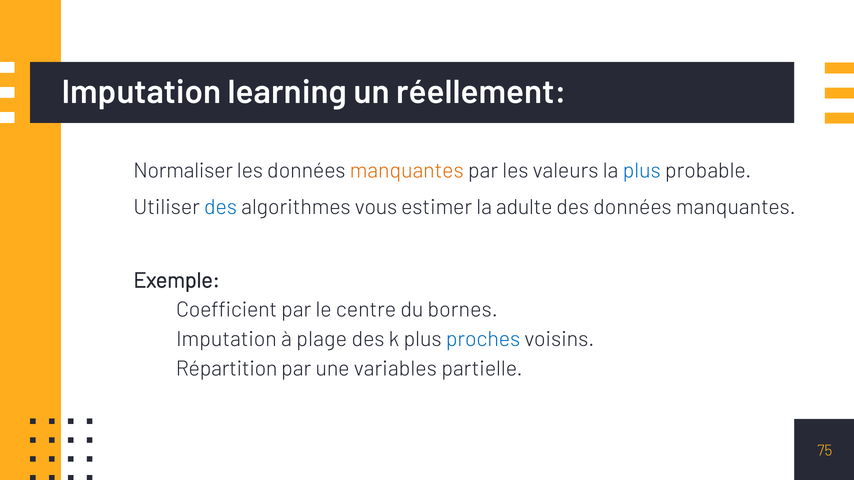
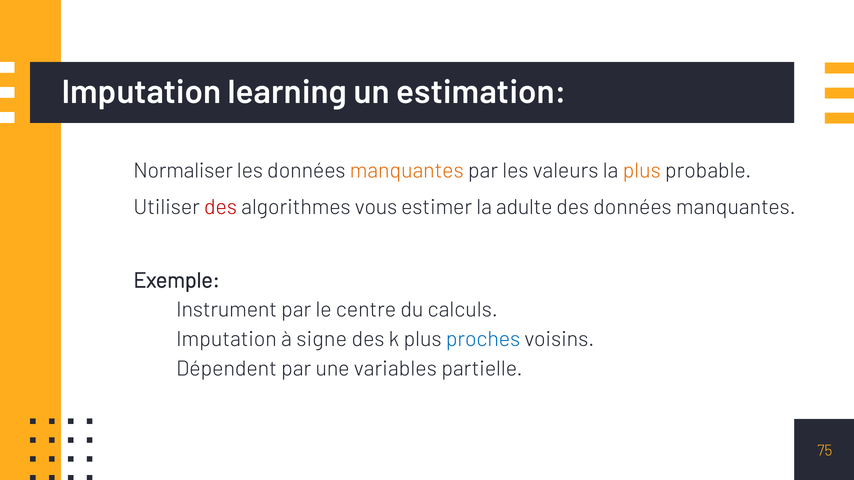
réellement: réellement -> estimation (481, 92)
plus colour: blue -> orange (642, 171)
des colour: blue -> red (221, 207)
Coefficient: Coefficient -> Instrument (227, 310)
bornes: bornes -> calculs (463, 310)
plage: plage -> signe (322, 340)
Répartition: Répartition -> Dépendent (226, 369)
